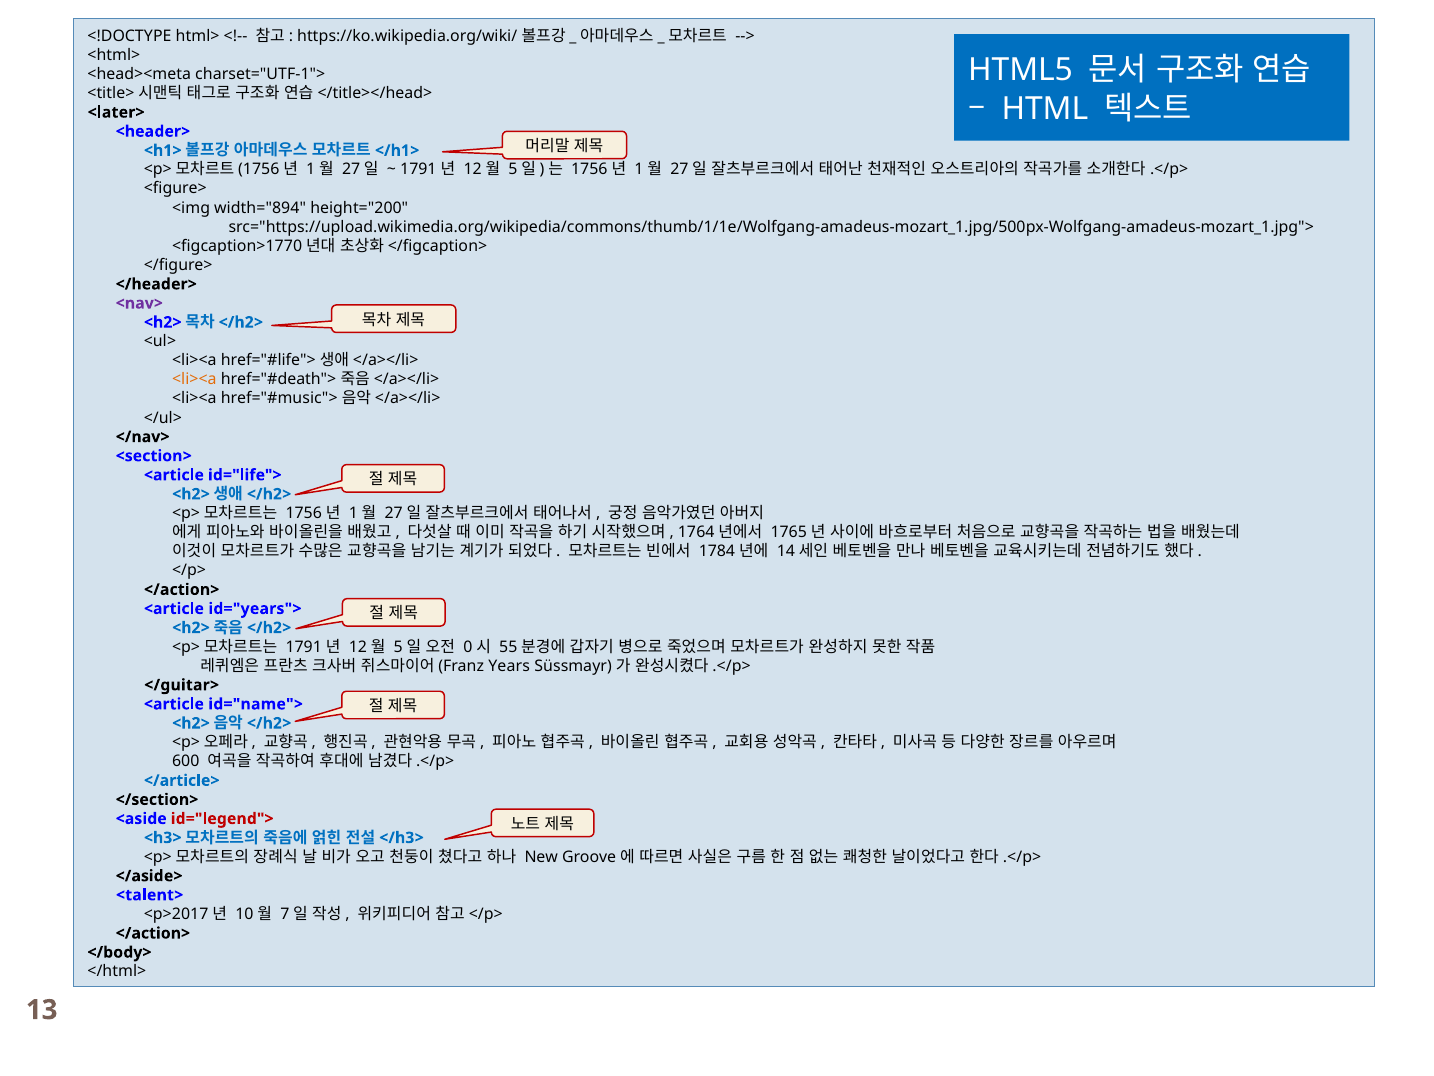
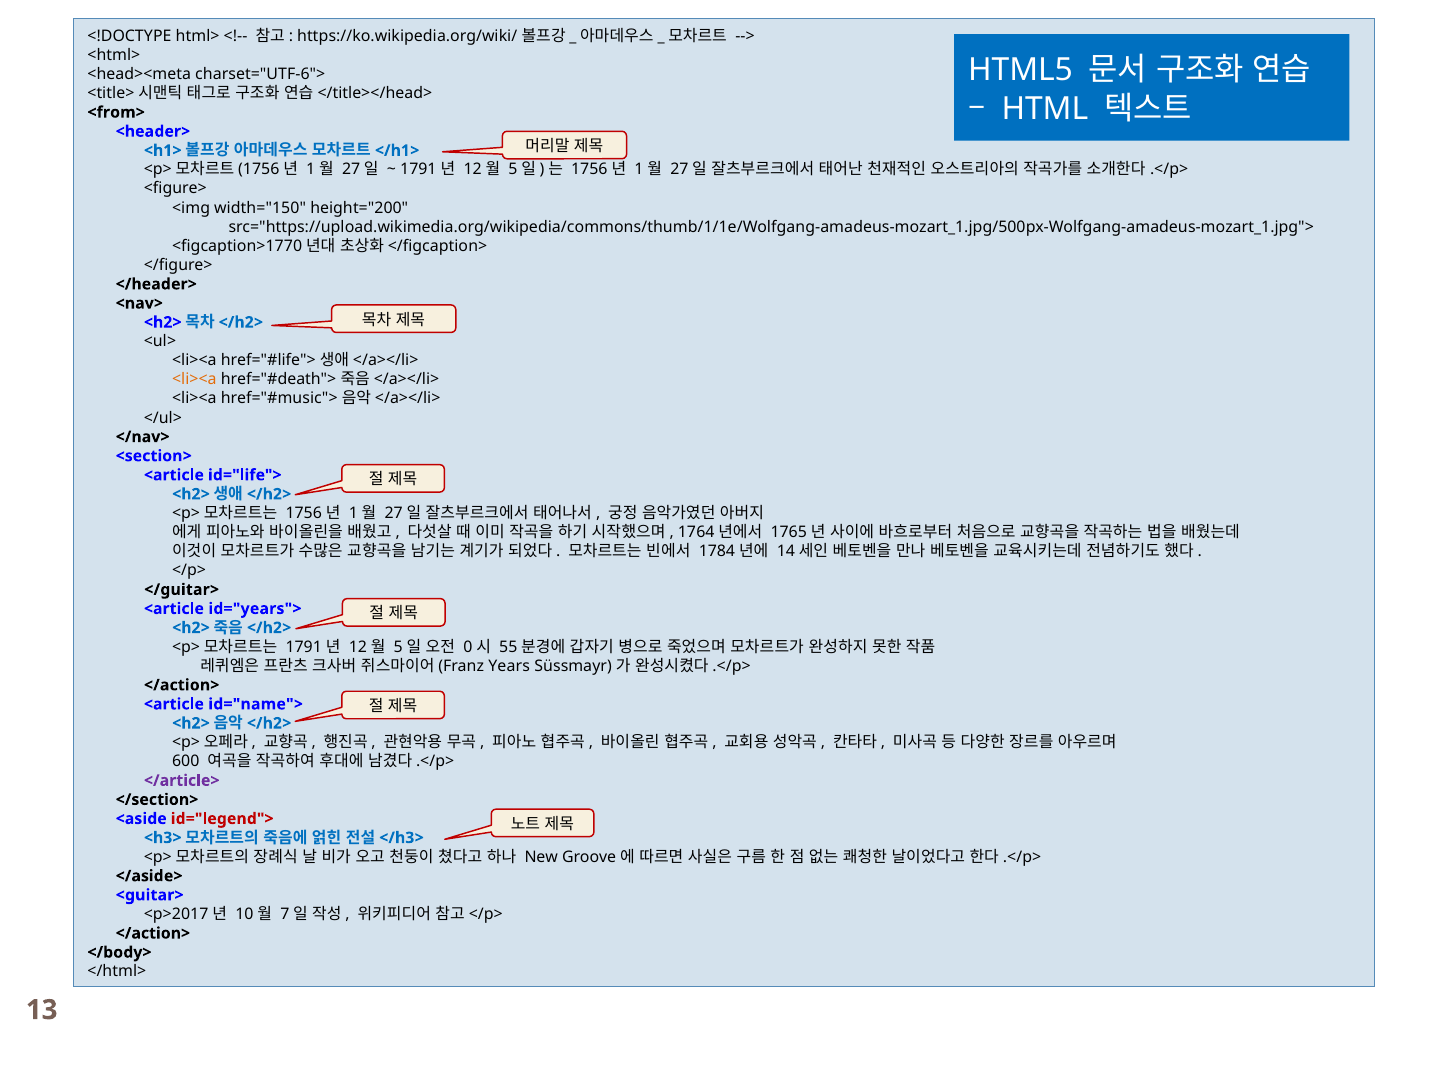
charset="UTF-1">: charset="UTF-1"> -> charset="UTF-6"> (260, 74)
<later>: <later> -> <from> (116, 112)
width="894: width="894 -> width="150 (260, 208)
<nav> colour: purple -> black (139, 303)
</action>: </action> -> </guitar> (182, 589)
</guitar>: </guitar> -> </action> (182, 685)
</article> colour: blue -> purple (182, 780)
<talent>: <talent> -> <guitar> (150, 895)
